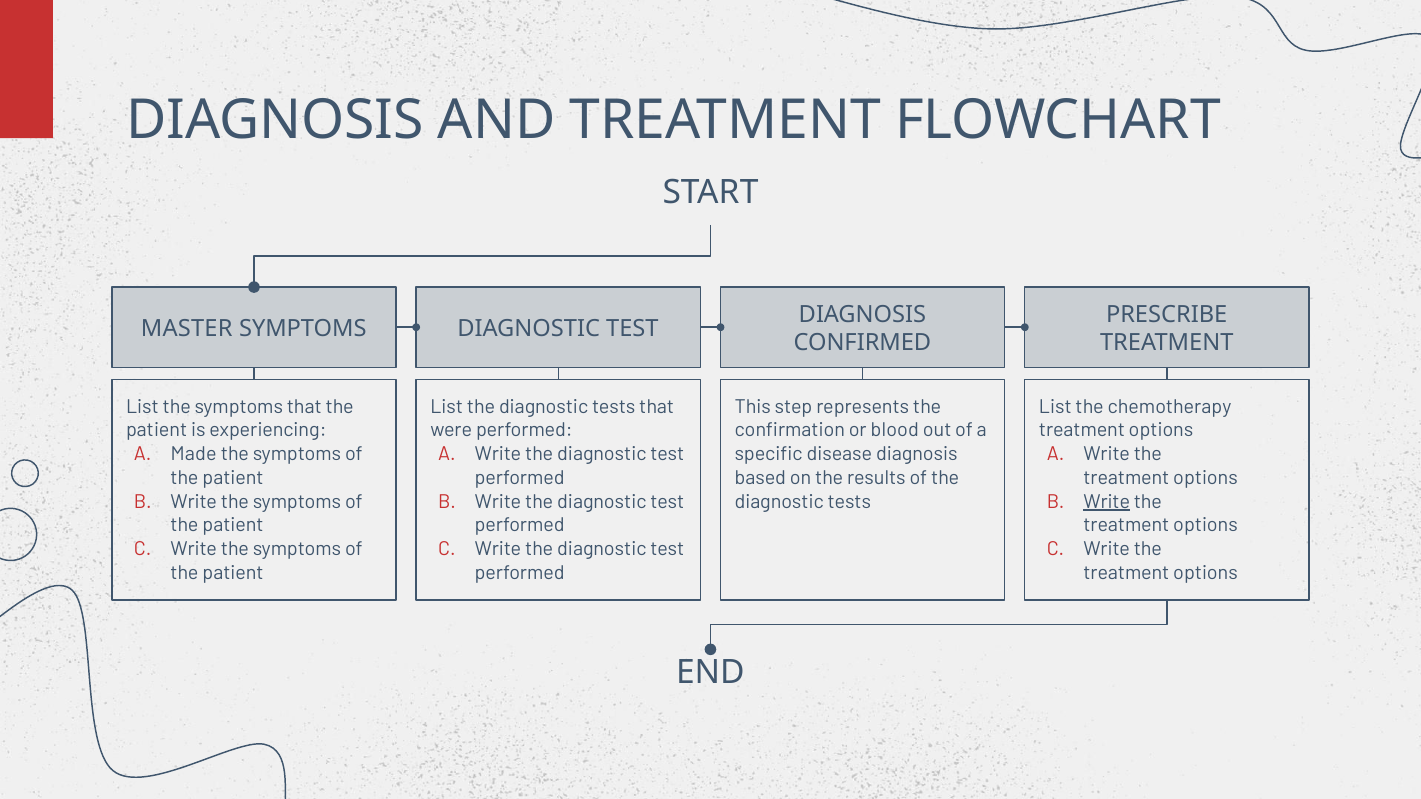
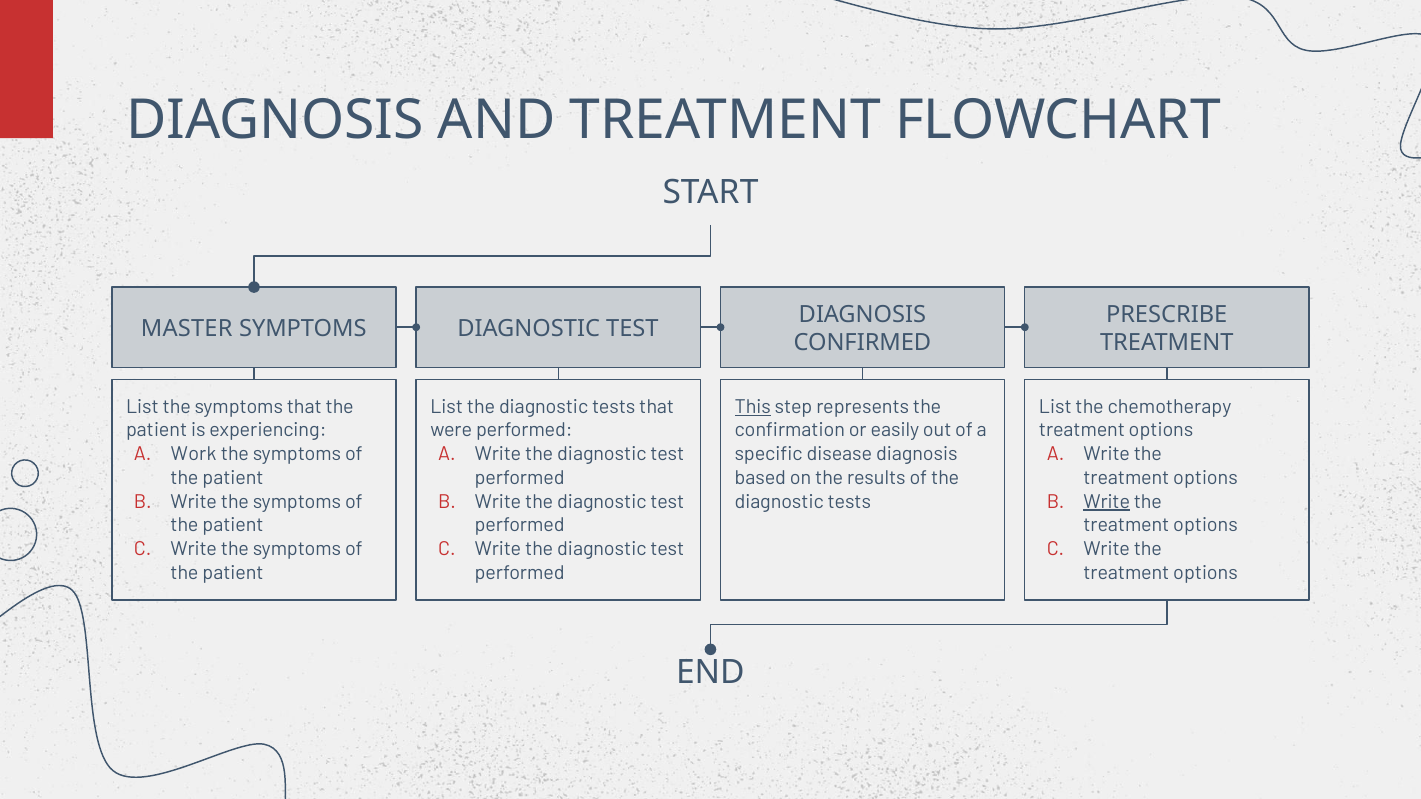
This underline: none -> present (753, 407)
blood: blood -> easily (895, 431)
Made: Made -> Work (194, 454)
